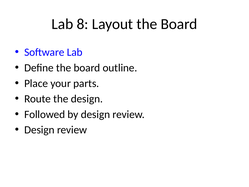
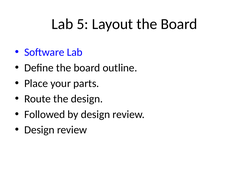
8: 8 -> 5 (83, 24)
